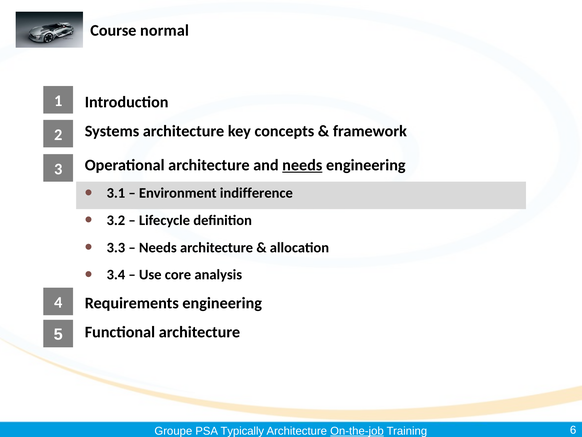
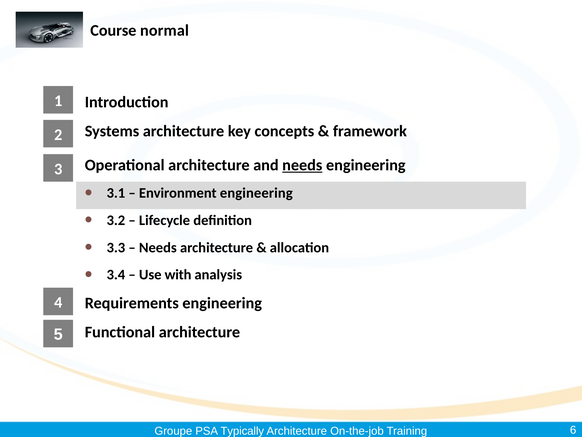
Environment indifference: indifference -> engineering (256, 193)
core: core -> with (178, 274)
On-the-job underline: present -> none (357, 431)
